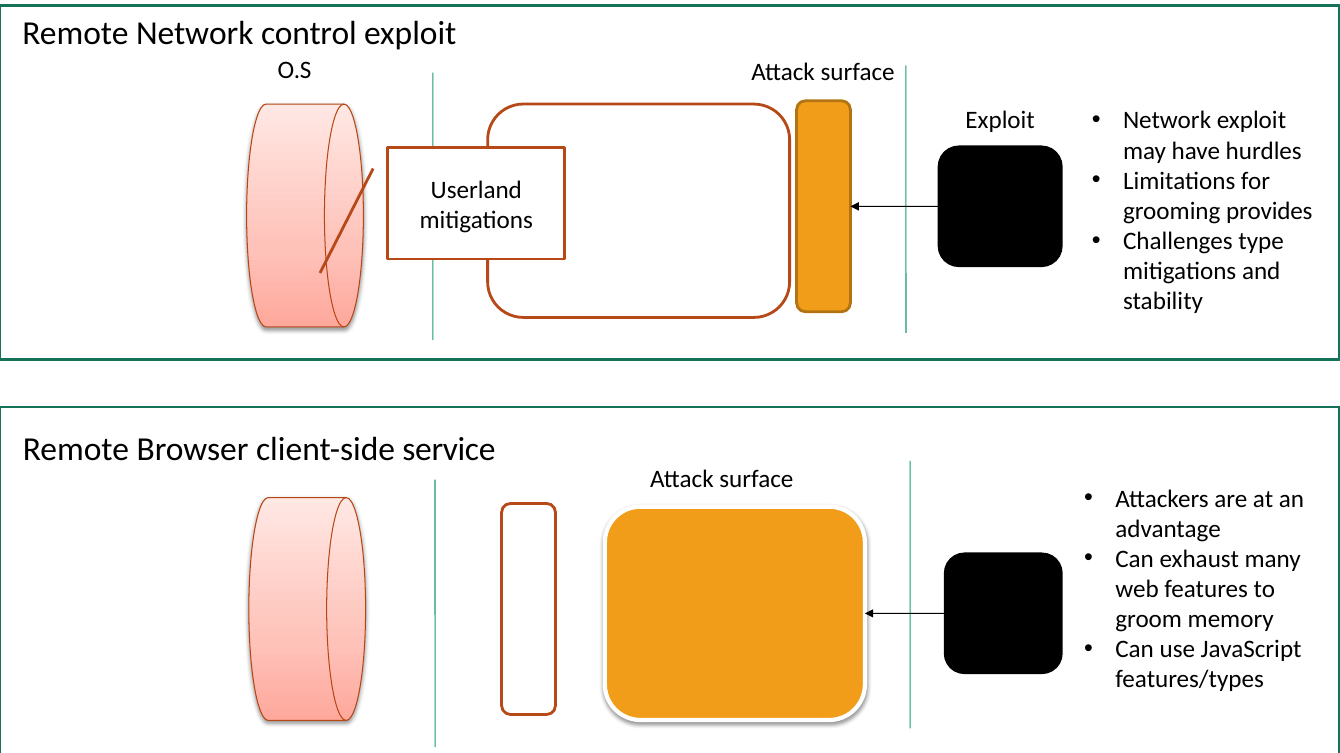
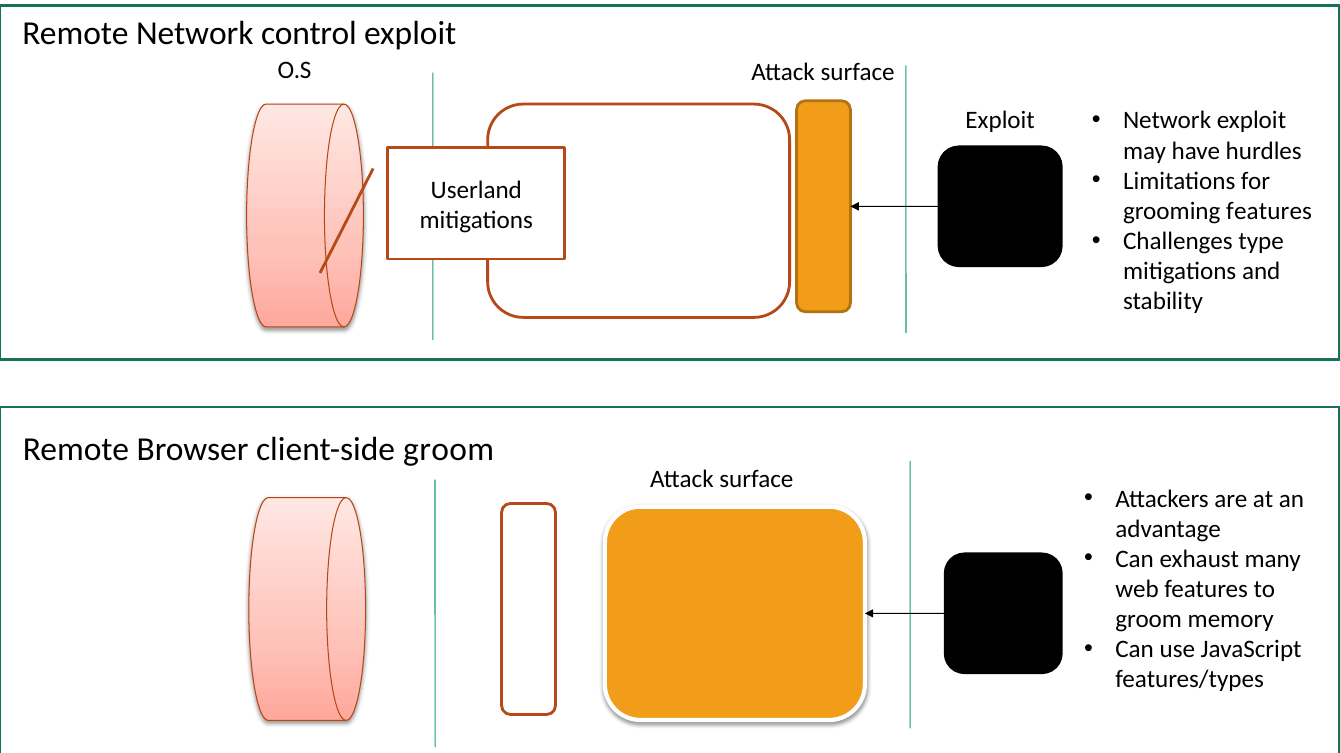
grooming provides: provides -> features (1269, 211)
client-side service: service -> groom (449, 450)
